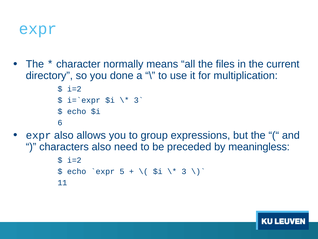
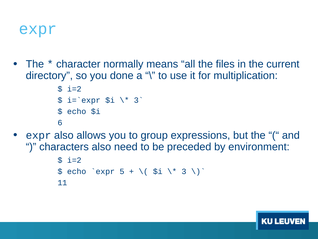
meaningless: meaningless -> environment (259, 146)
